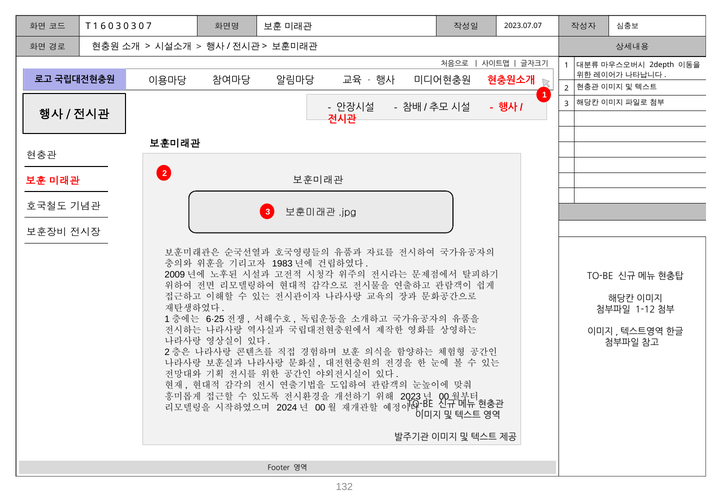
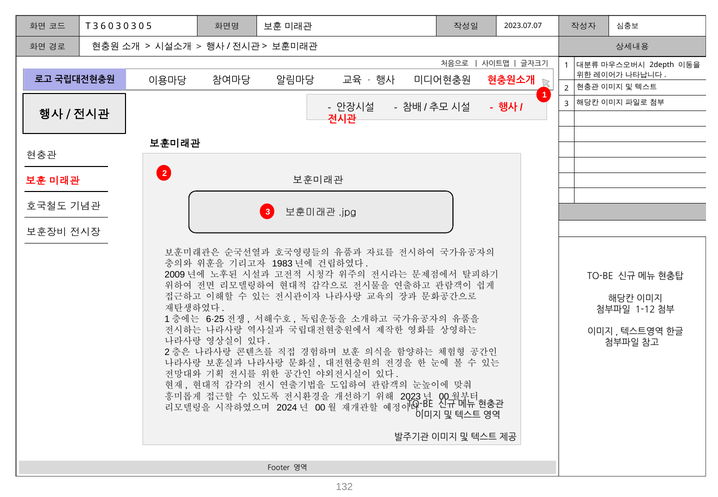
T 1: 1 -> 3 (96, 26)
7: 7 -> 5 (149, 26)
